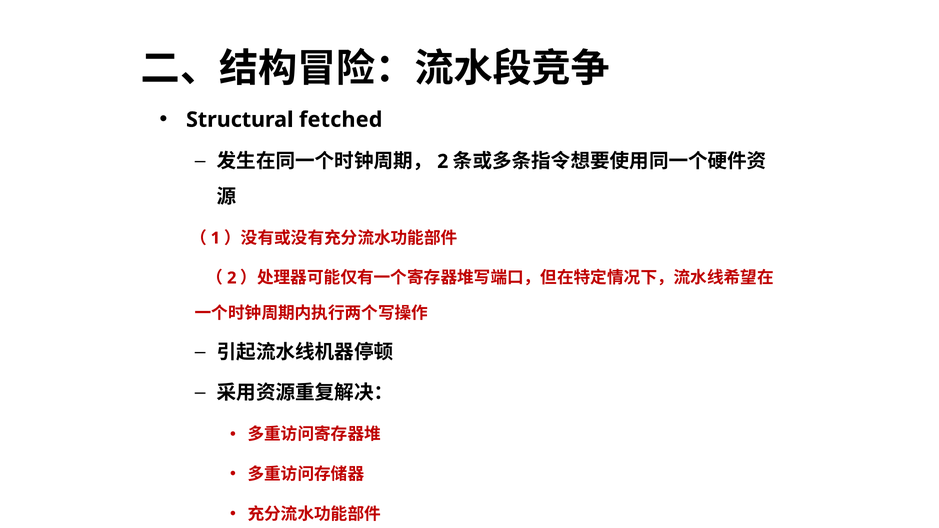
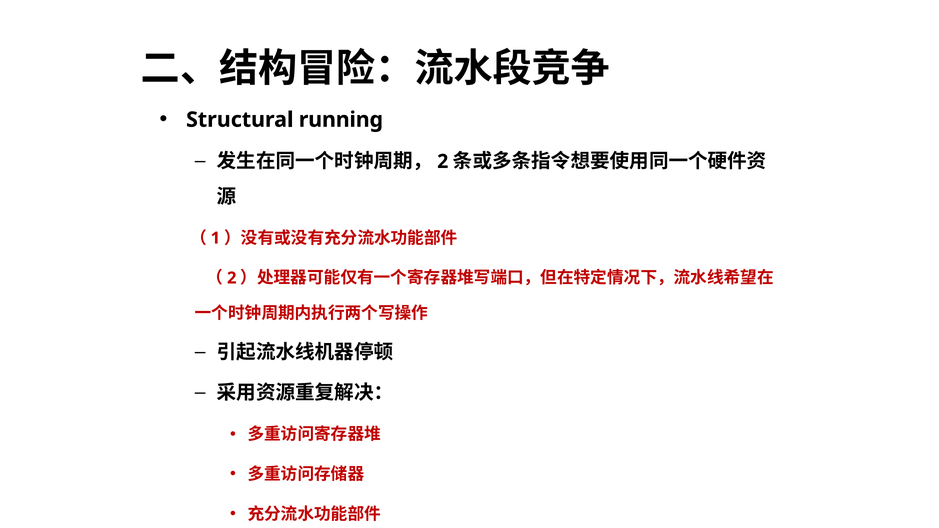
fetched: fetched -> running (341, 120)
